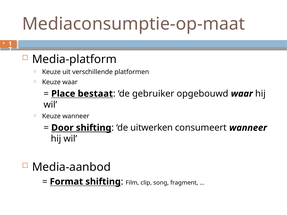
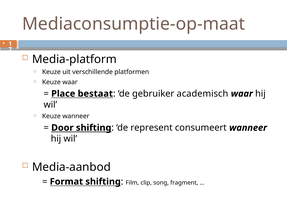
opgebouwd: opgebouwd -> academisch (202, 94)
uitwerken: uitwerken -> represent (152, 128)
